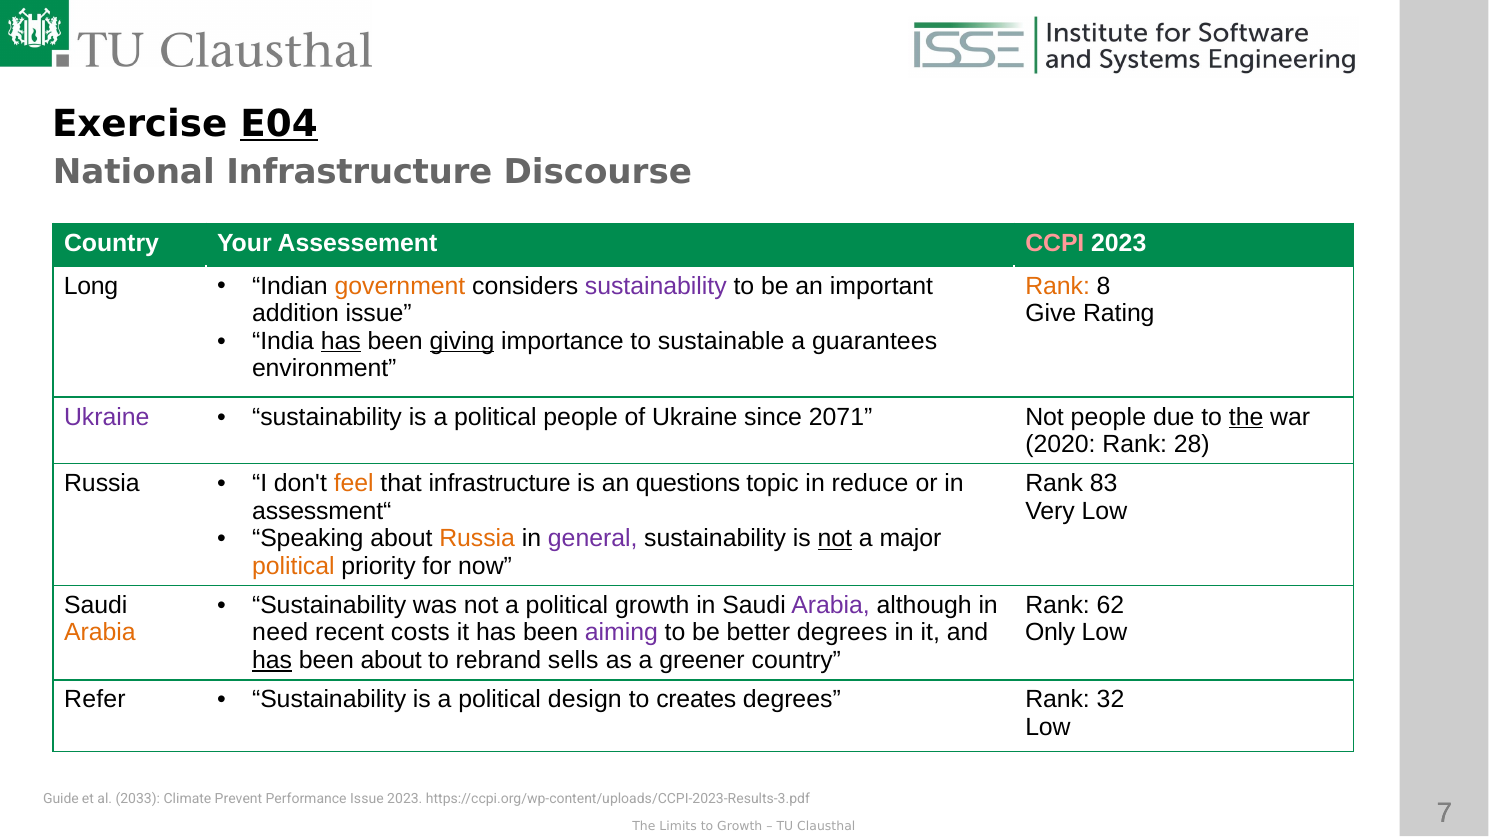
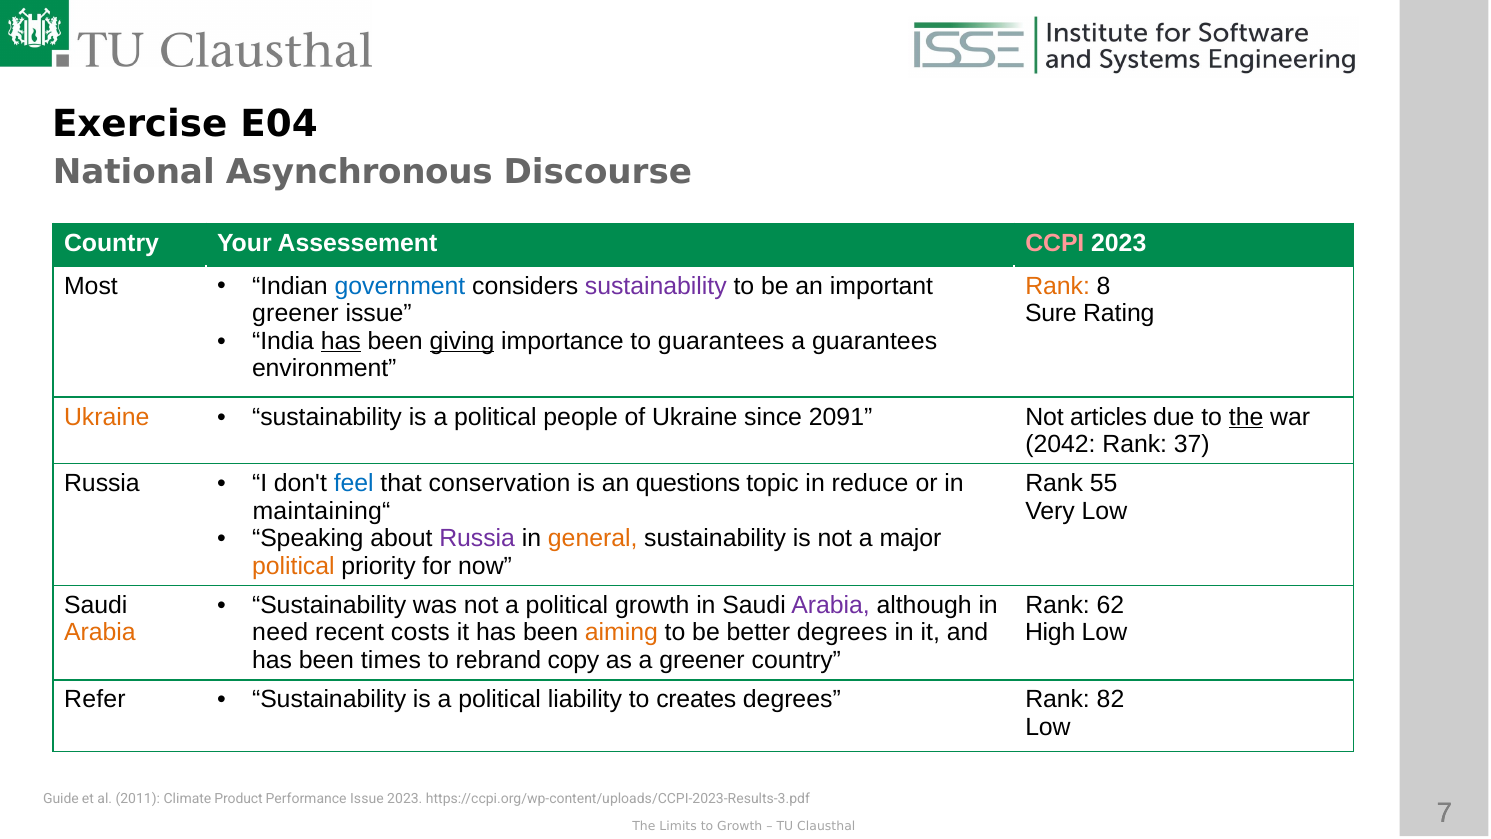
E04 underline: present -> none (279, 124)
National Infrastructure: Infrastructure -> Asynchronous (359, 172)
Long: Long -> Most (91, 286)
government colour: orange -> blue (400, 286)
addition: addition -> greener (295, 313)
Give: Give -> Sure (1051, 313)
to sustainable: sustainable -> guarantees (721, 341)
Ukraine colour: purple -> orange (107, 417)
2071: 2071 -> 2091 (841, 417)
Not people: people -> articles (1109, 417)
2020: 2020 -> 2042 (1060, 444)
28: 28 -> 37 (1192, 444)
feel colour: orange -> blue (354, 483)
that infrastructure: infrastructure -> conservation (499, 483)
83: 83 -> 55 (1104, 483)
assessment“: assessment“ -> maintaining“ (322, 511)
Russia colour: orange -> purple (477, 538)
general colour: purple -> orange (593, 538)
not underline: present -> none (835, 538)
aiming colour: purple -> orange (621, 632)
Only: Only -> High (1050, 632)
has underline: present -> none (272, 660)
been about: about -> times (391, 660)
sells: sells -> copy (574, 660)
design: design -> liability (585, 699)
32: 32 -> 82 (1111, 699)
2033: 2033 -> 2011 (138, 799)
Prevent: Prevent -> Product (239, 799)
